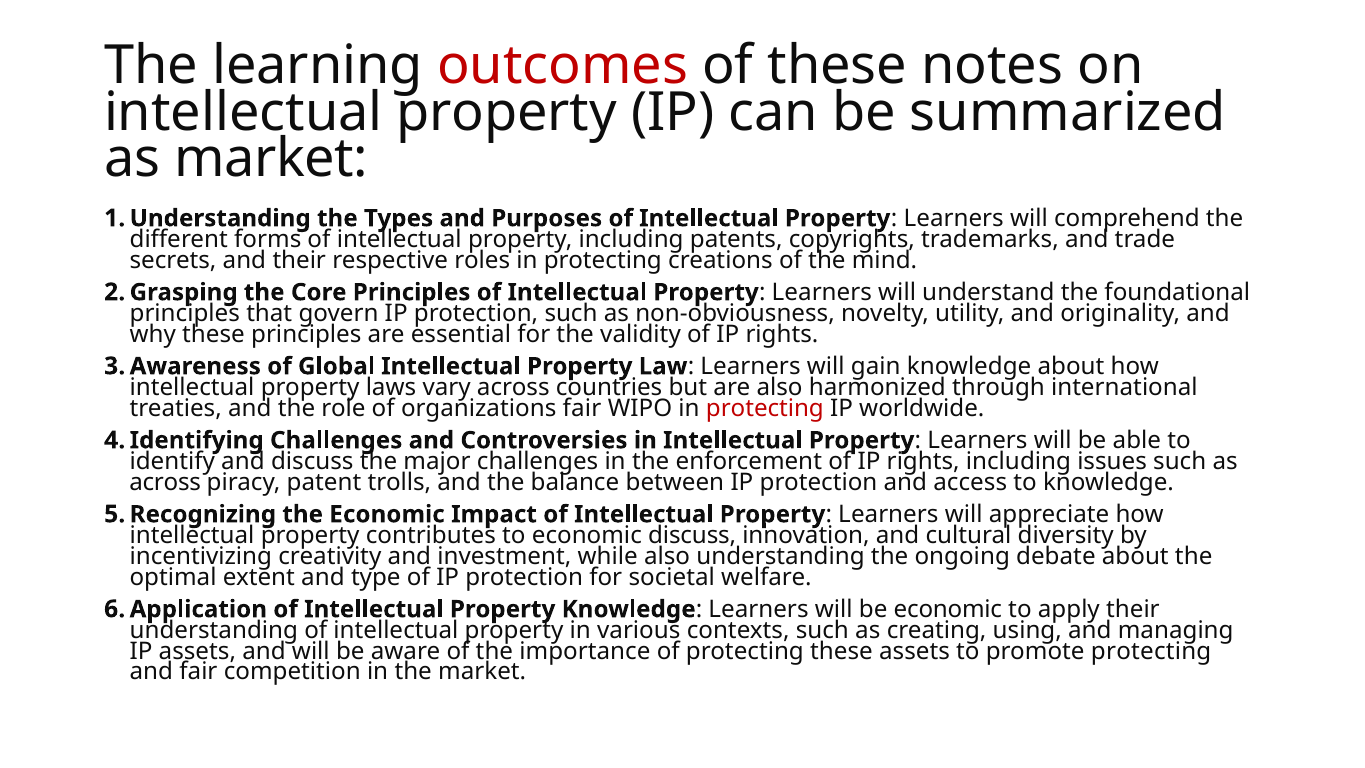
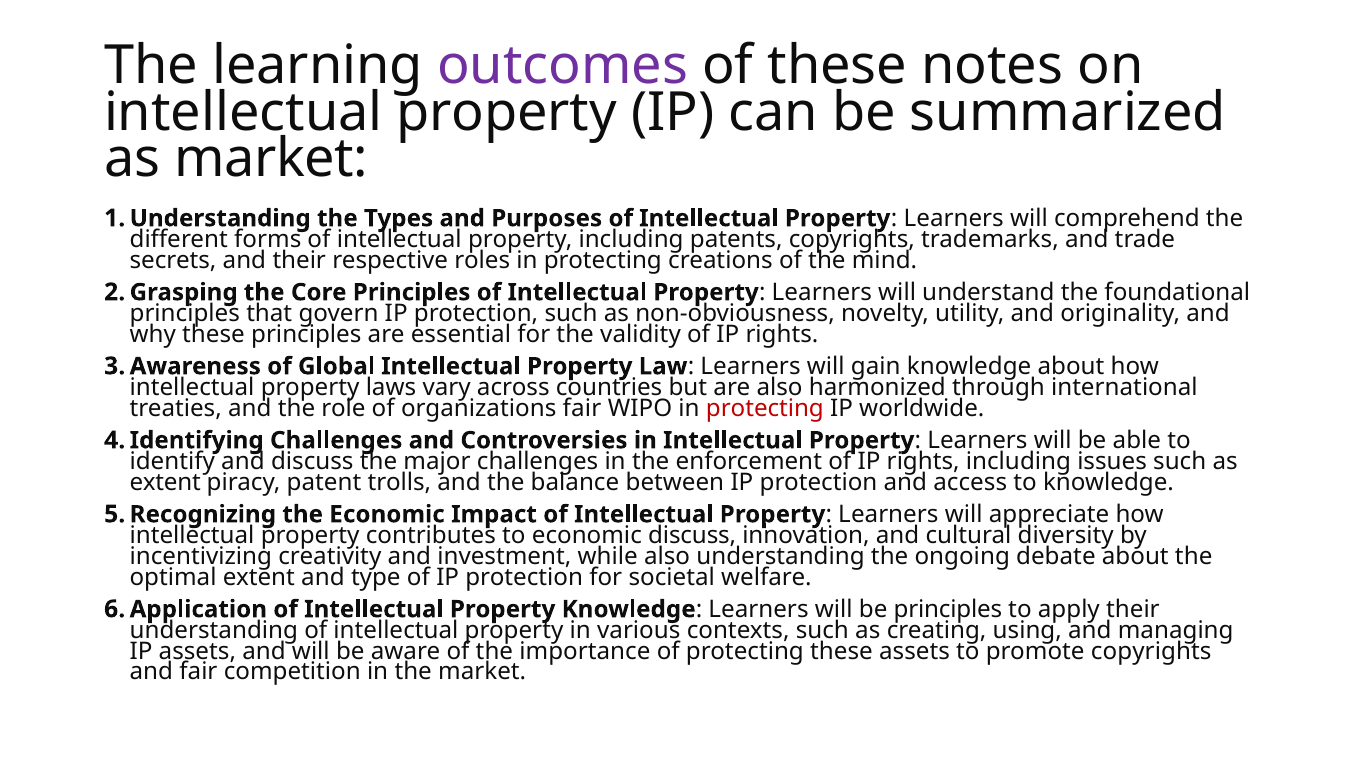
outcomes colour: red -> purple (563, 65)
across: across -> extent (165, 482)
be economic: economic -> principles (948, 609)
promote protecting: protecting -> copyrights (1151, 651)
